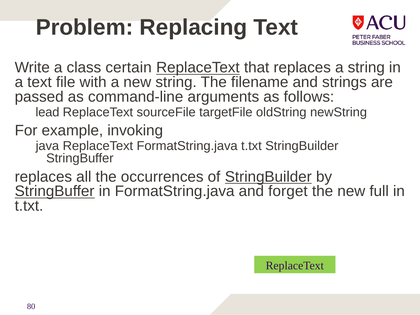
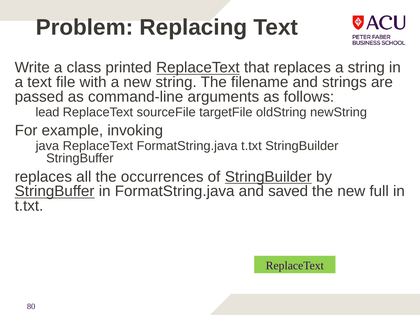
certain: certain -> printed (129, 68)
forget: forget -> saved (288, 191)
